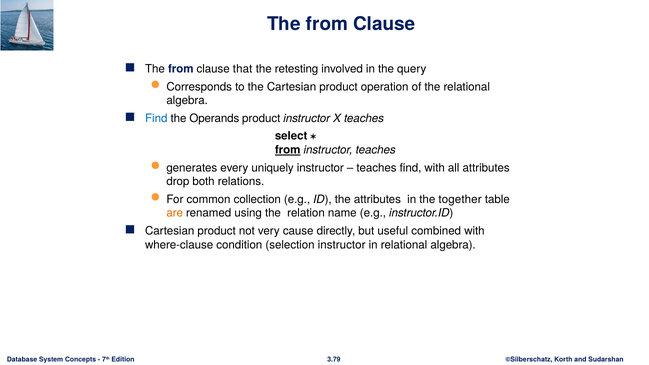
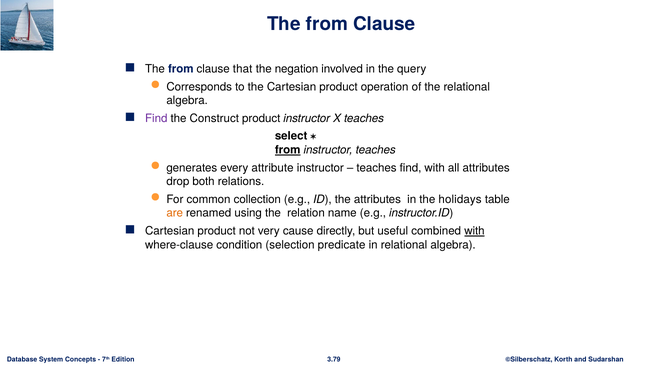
retesting: retesting -> negation (297, 69)
Find colour: blue -> purple (156, 118)
Operands: Operands -> Construct (214, 118)
uniquely: uniquely -> attribute (273, 168)
together: together -> holidays (460, 199)
with underline: none -> present (474, 231)
selection instructor: instructor -> predicate (342, 245)
